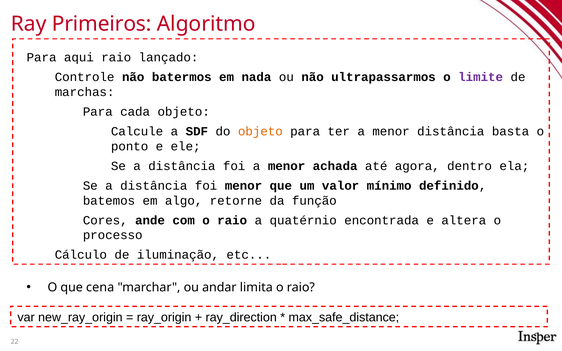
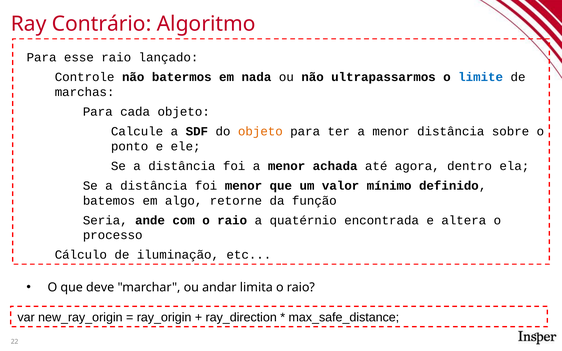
Primeiros: Primeiros -> Contrário (102, 24)
aqui: aqui -> esse (79, 57)
limite colour: purple -> blue (481, 77)
basta: basta -> sobre (511, 131)
Cores: Cores -> Seria (105, 220)
cena: cena -> deve (100, 288)
